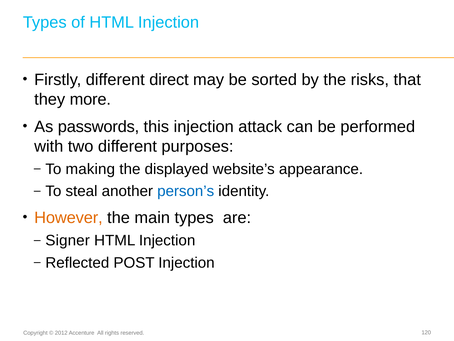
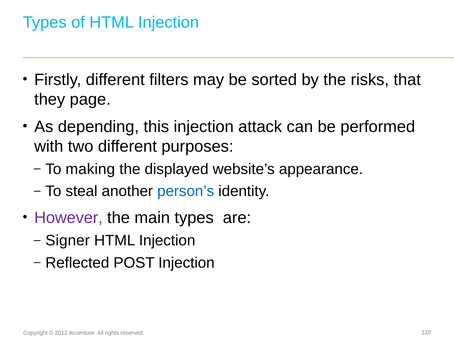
direct: direct -> filters (169, 80)
more: more -> page (90, 99)
passwords: passwords -> depending (98, 126)
However colour: orange -> purple (68, 217)
